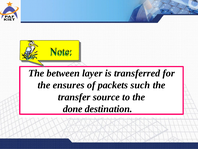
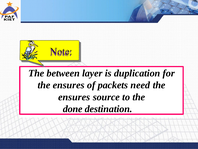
Note colour: green -> purple (61, 52)
transferred: transferred -> duplication (137, 73)
such: such -> need (140, 85)
transfer: transfer -> ensures (74, 97)
